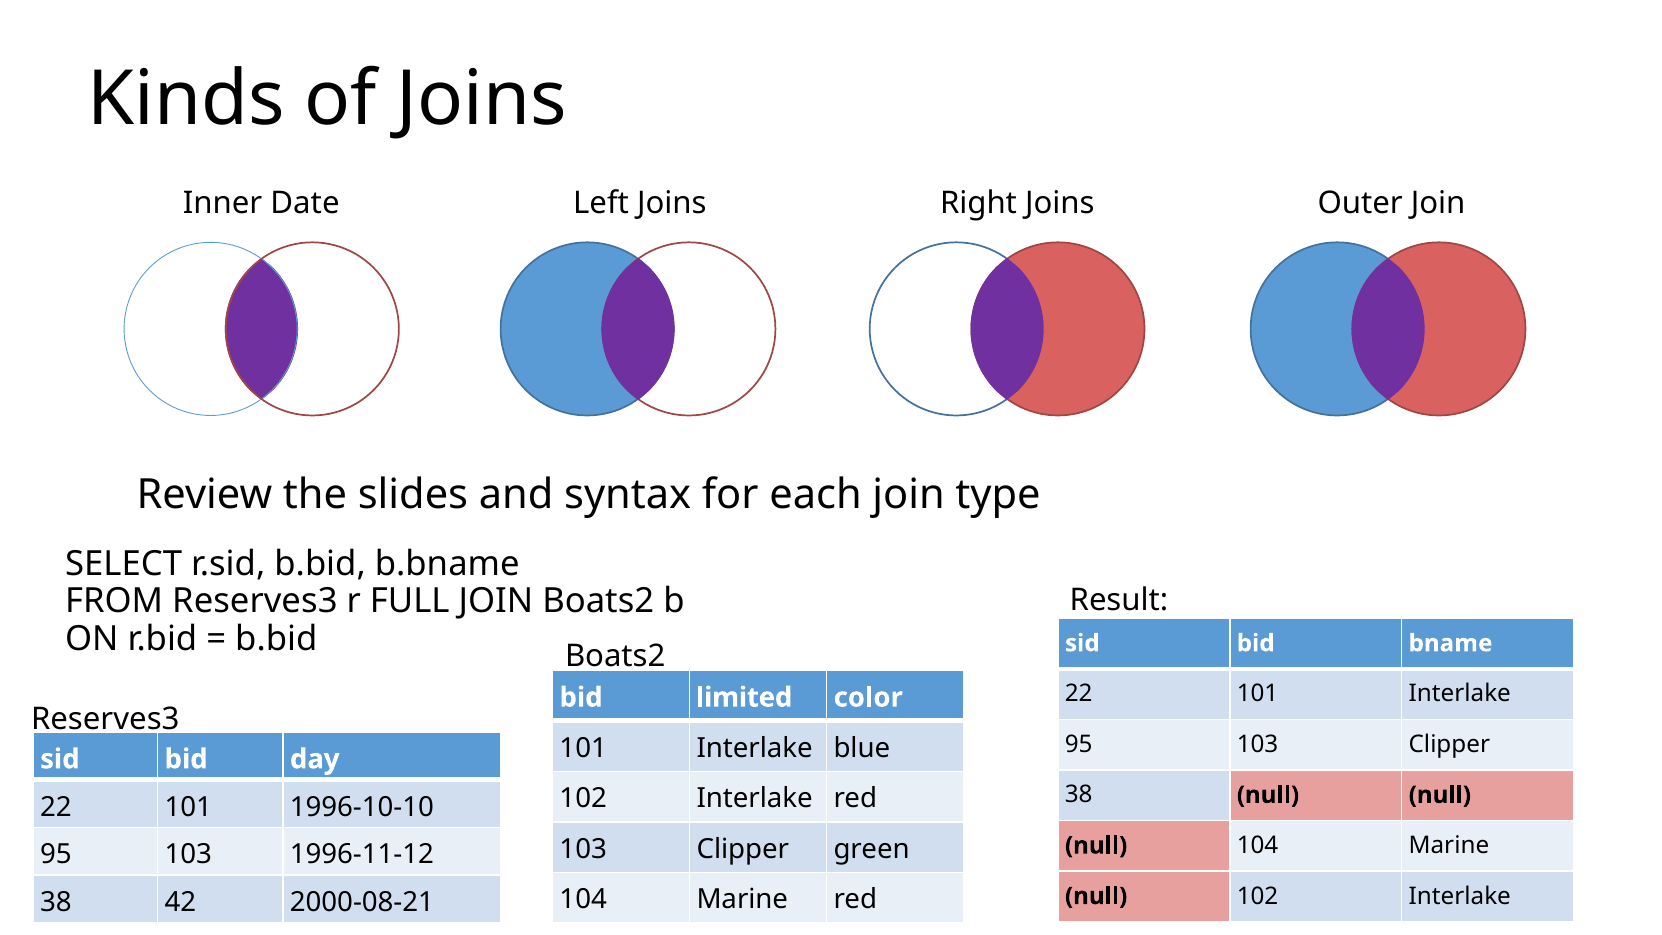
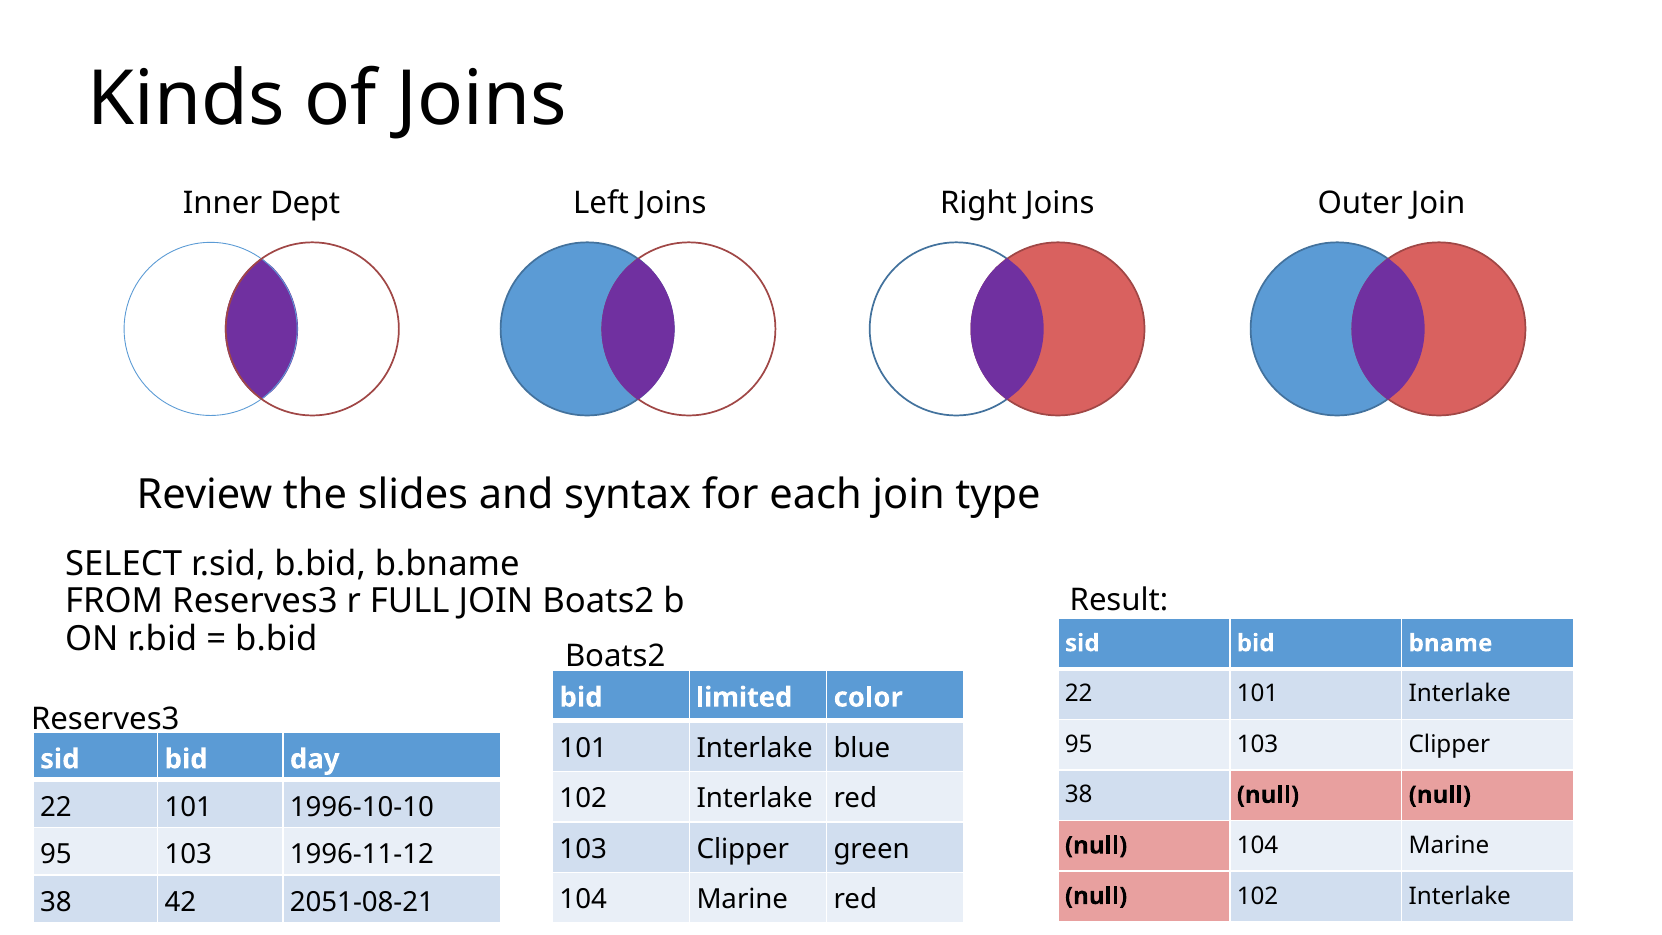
Date: Date -> Dept (305, 203)
2000-08-21: 2000-08-21 -> 2051-08-21 (362, 902)
